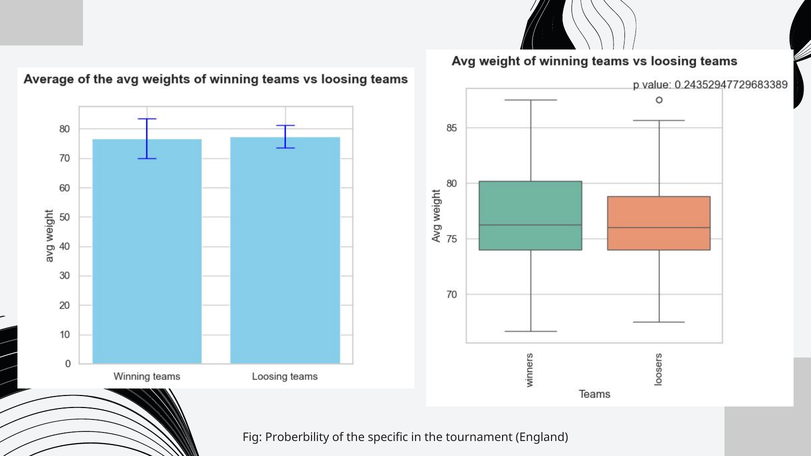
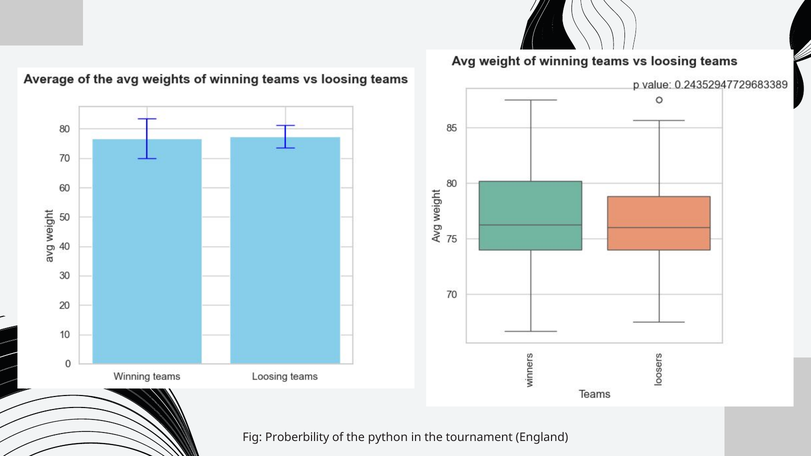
specific: specific -> python (388, 437)
